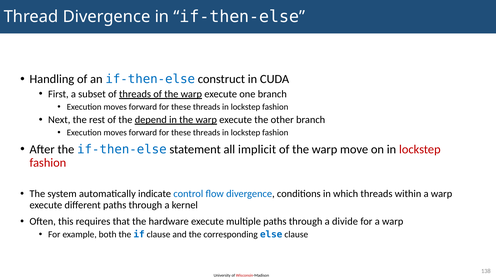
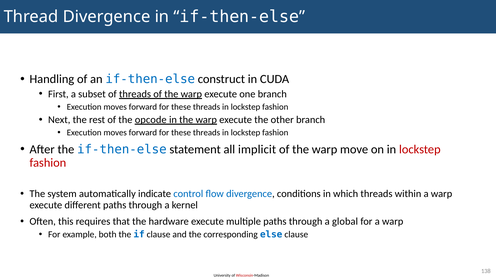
depend: depend -> opcode (151, 120)
divide: divide -> global (345, 221)
